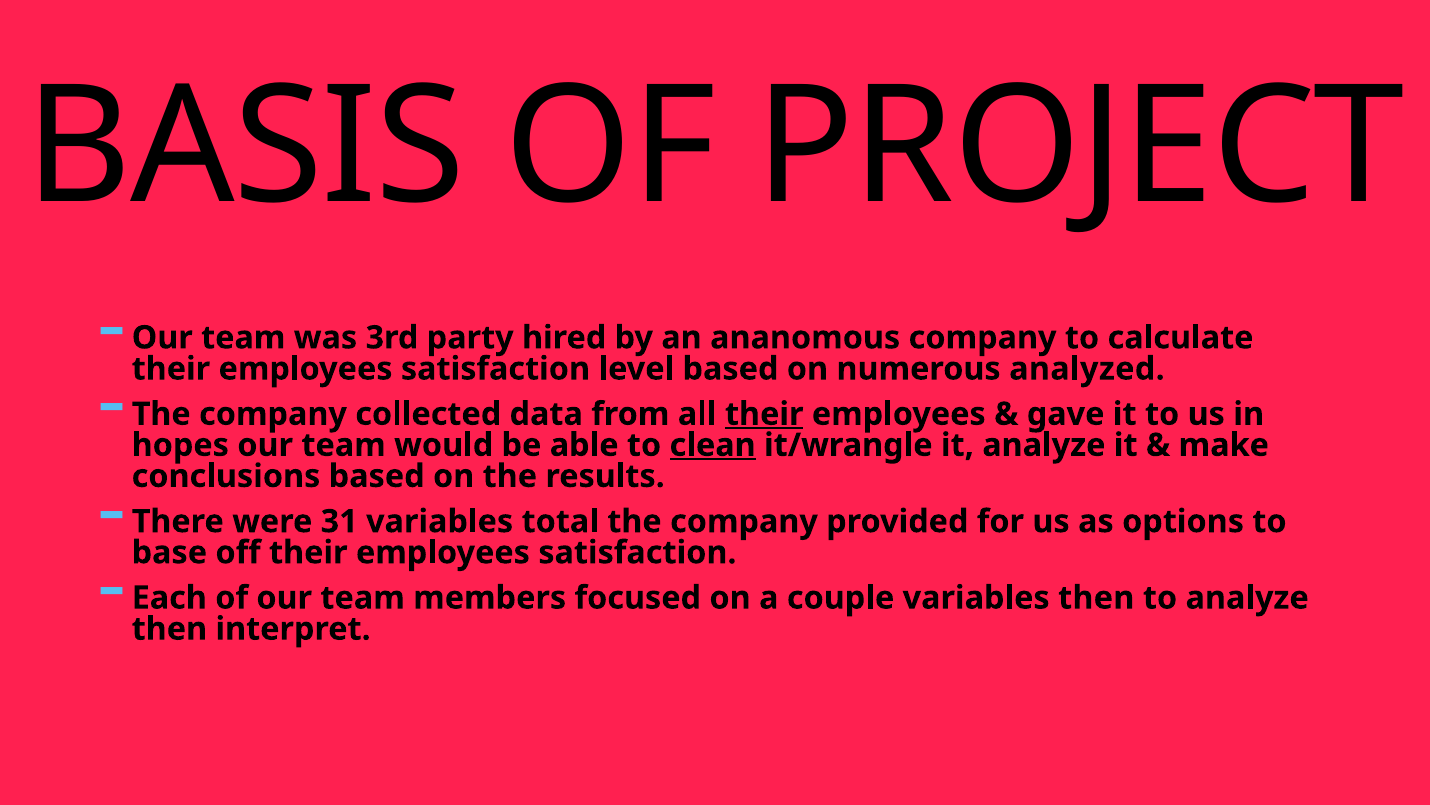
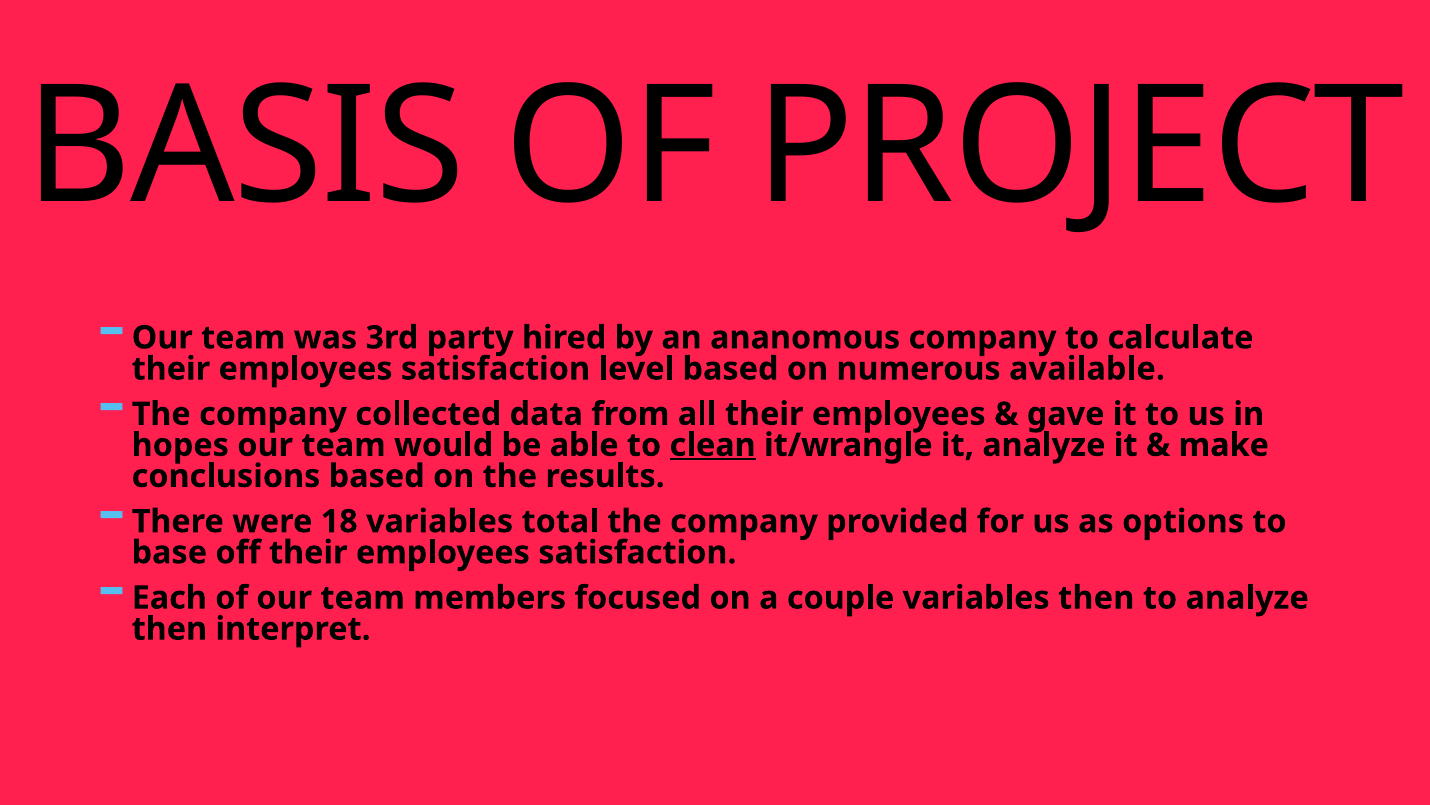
analyzed: analyzed -> available (1087, 369)
their underline: present -> none (764, 414)
31: 31 -> 18 (339, 521)
